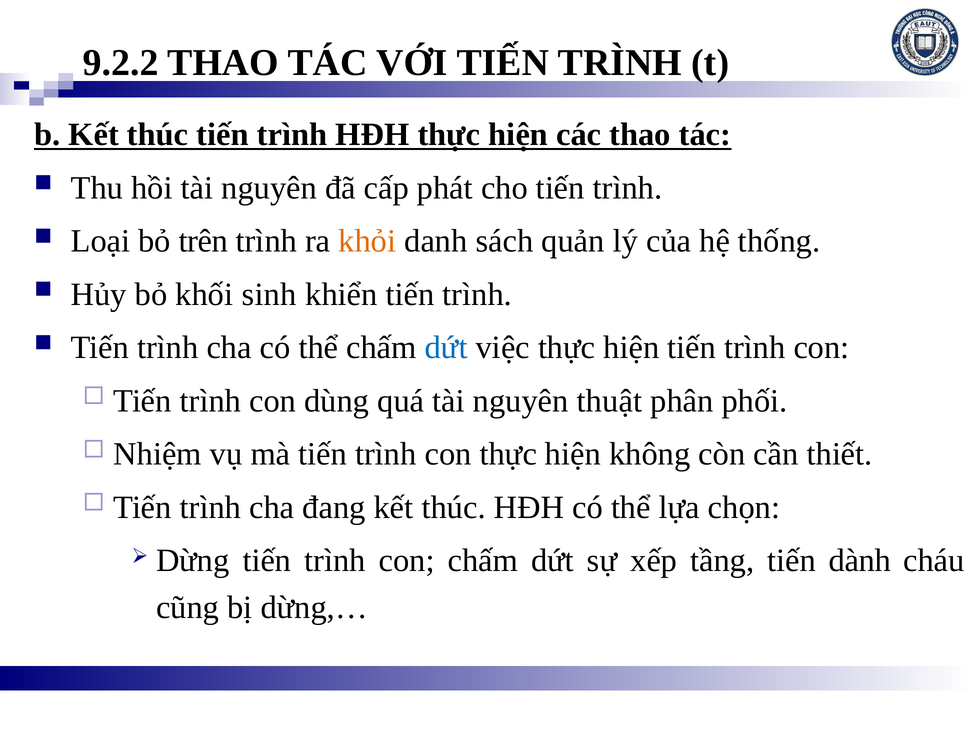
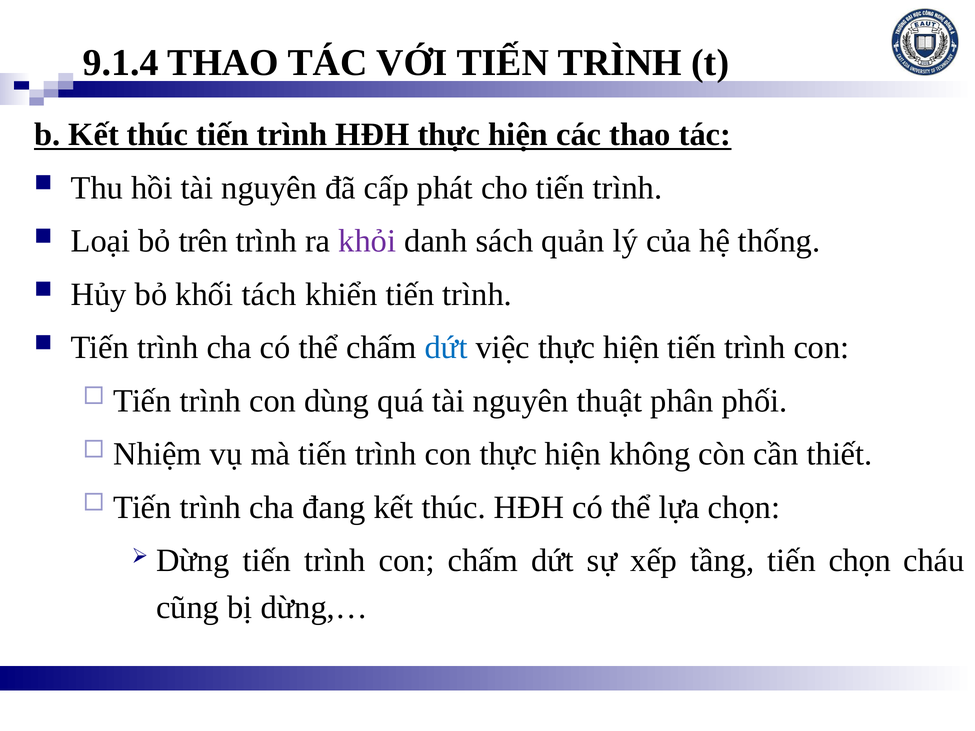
9.2.2: 9.2.2 -> 9.1.4 (121, 63)
khỏi colour: orange -> purple (367, 241)
sinh: sinh -> tách (269, 294)
tiến dành: dành -> chọn (860, 561)
